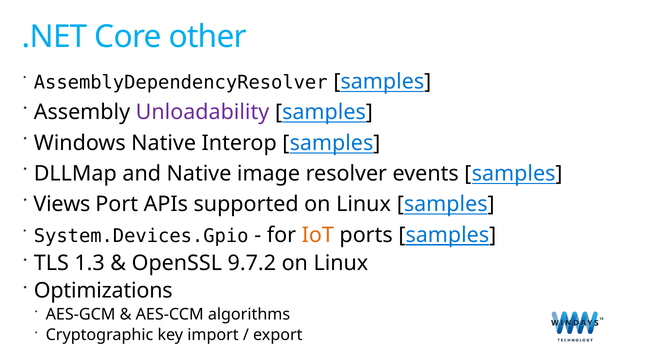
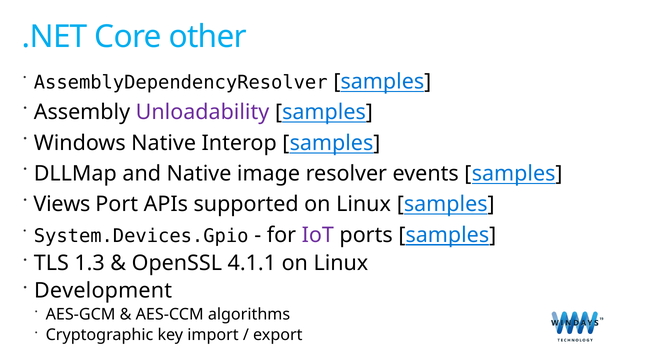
IoT colour: orange -> purple (318, 235)
9.7.2: 9.7.2 -> 4.1.1 (252, 263)
Optimizations: Optimizations -> Development (103, 291)
